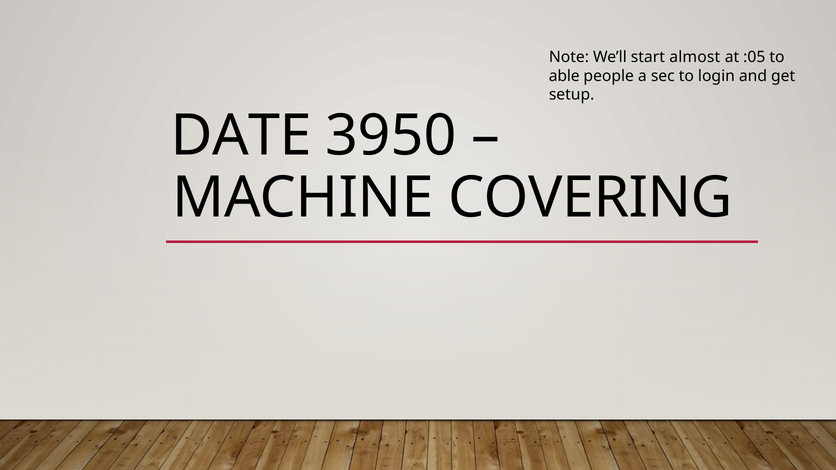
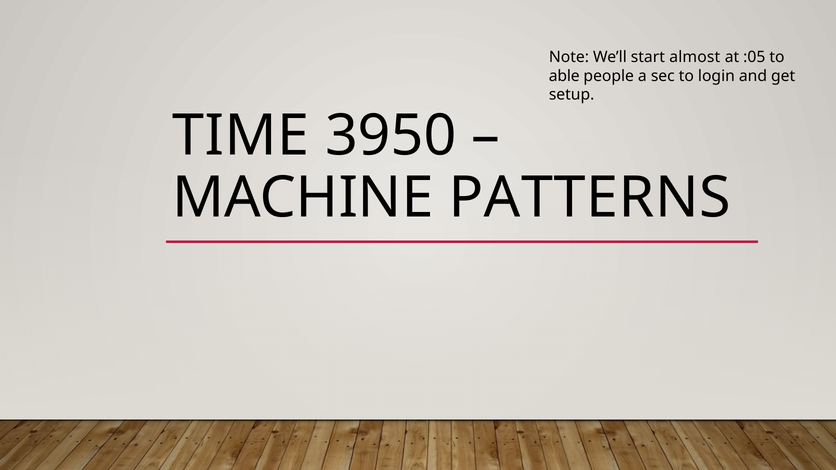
DATE: DATE -> TIME (241, 136)
COVERING: COVERING -> PATTERNS (590, 198)
